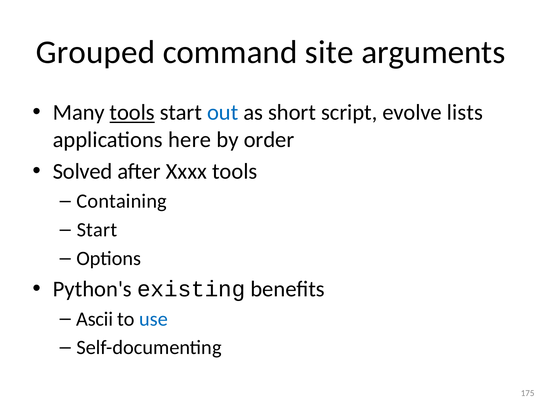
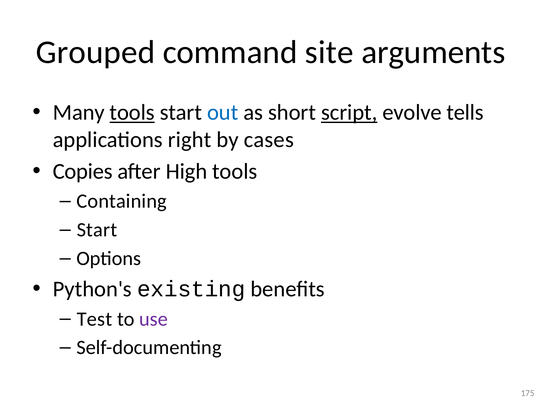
script underline: none -> present (349, 113)
lists: lists -> tells (465, 113)
here: here -> right (190, 140)
order: order -> cases (269, 140)
Solved: Solved -> Copies (83, 172)
Xxxx: Xxxx -> High (187, 172)
Ascii: Ascii -> Test (94, 319)
use colour: blue -> purple (153, 319)
